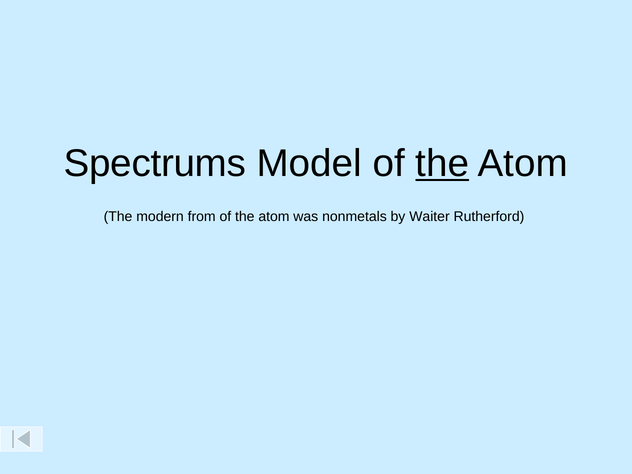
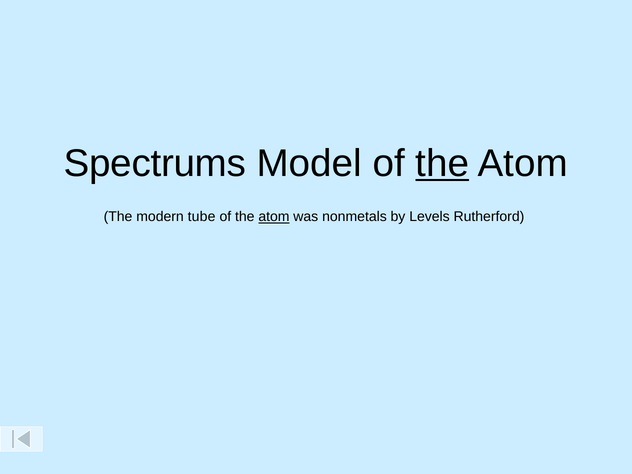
from: from -> tube (202, 217)
atom underline: none -> present (274, 217)
Waiter: Waiter -> Levels (429, 217)
